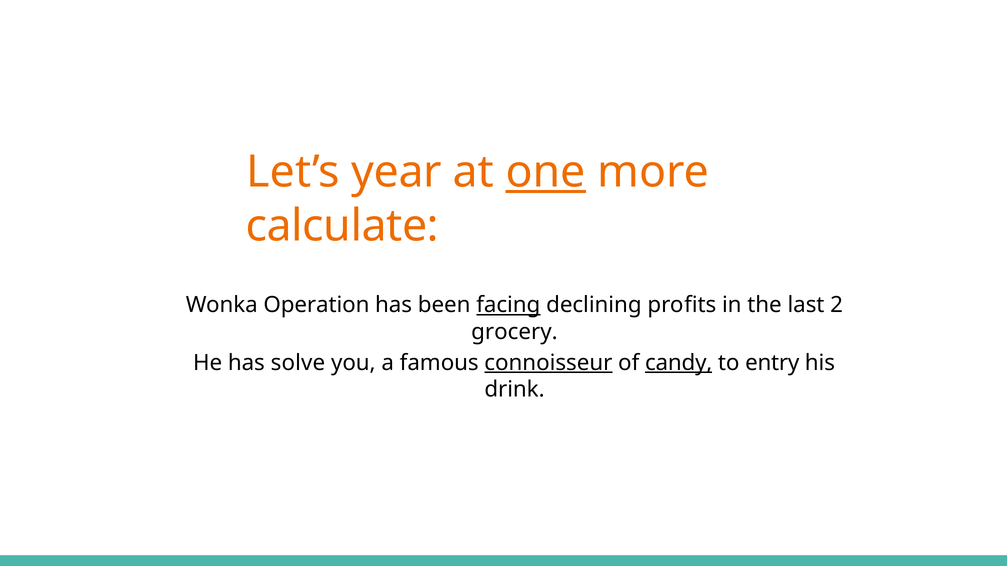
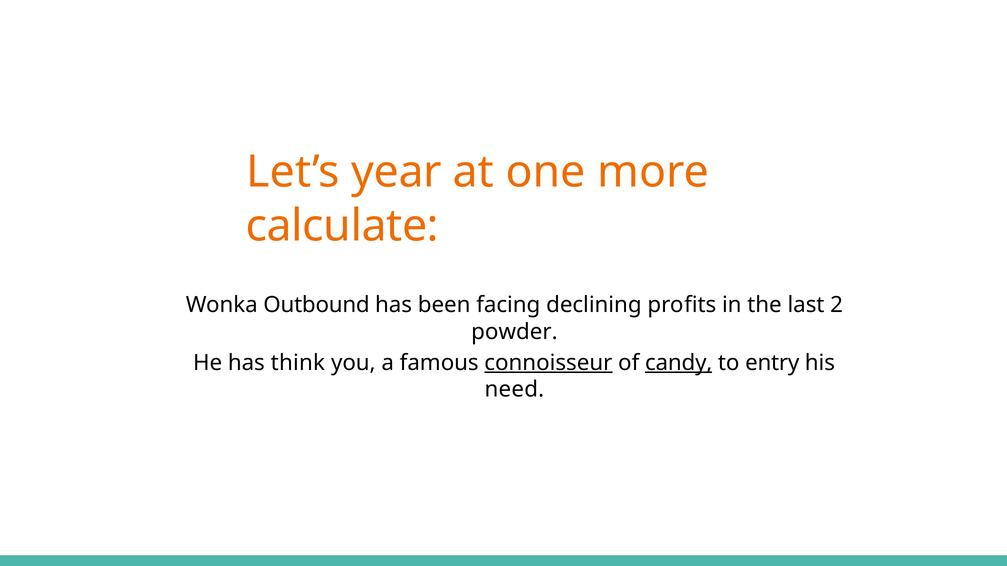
one underline: present -> none (546, 172)
Operation: Operation -> Outbound (317, 305)
facing underline: present -> none (508, 305)
grocery: grocery -> powder (514, 332)
solve: solve -> think (298, 363)
drink: drink -> need (514, 390)
